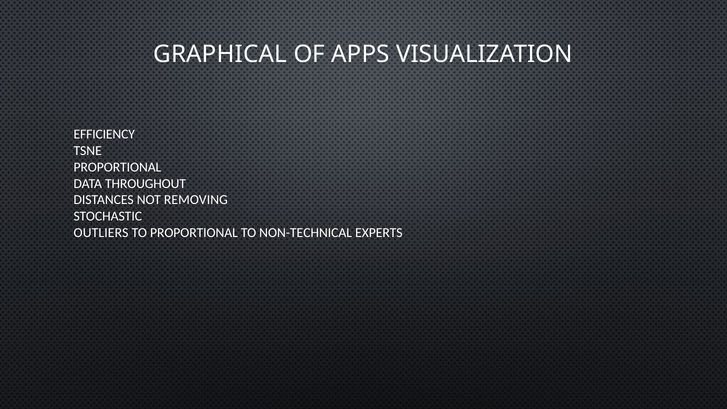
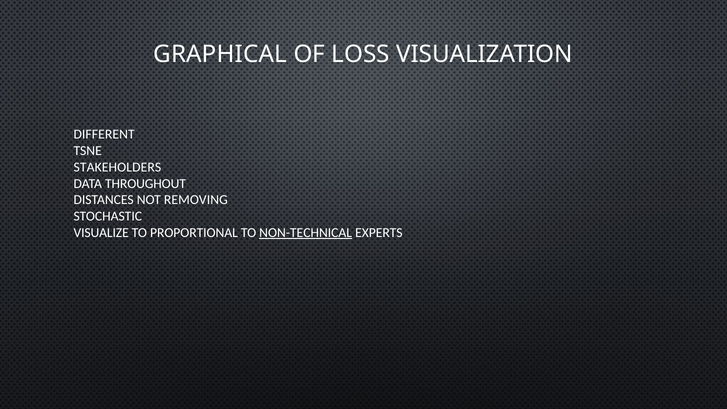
APPS: APPS -> LOSS (361, 54)
EFFICIENCY: EFFICIENCY -> DIFFERENT (104, 134)
PROPORTIONAL: PROPORTIONAL -> STAKEHOLDERS (117, 167)
OUTLIERS: OUTLIERS -> VISUALIZE (101, 233)
NON-TECHNICAL underline: none -> present (306, 233)
